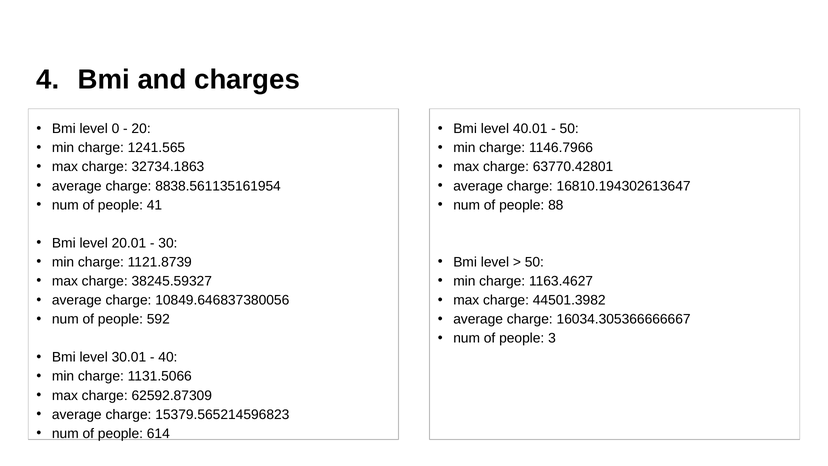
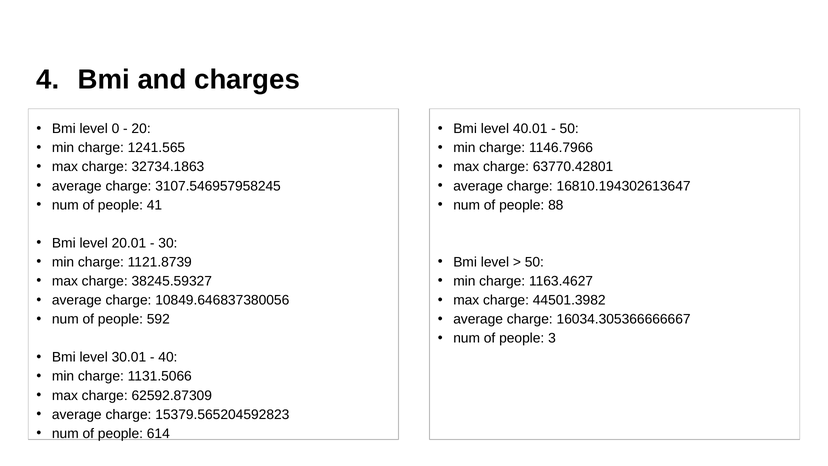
8838.561135161954: 8838.561135161954 -> 3107.546957958245 (218, 186)
15379.565214596823: 15379.565214596823 -> 15379.565204592823 (222, 414)
